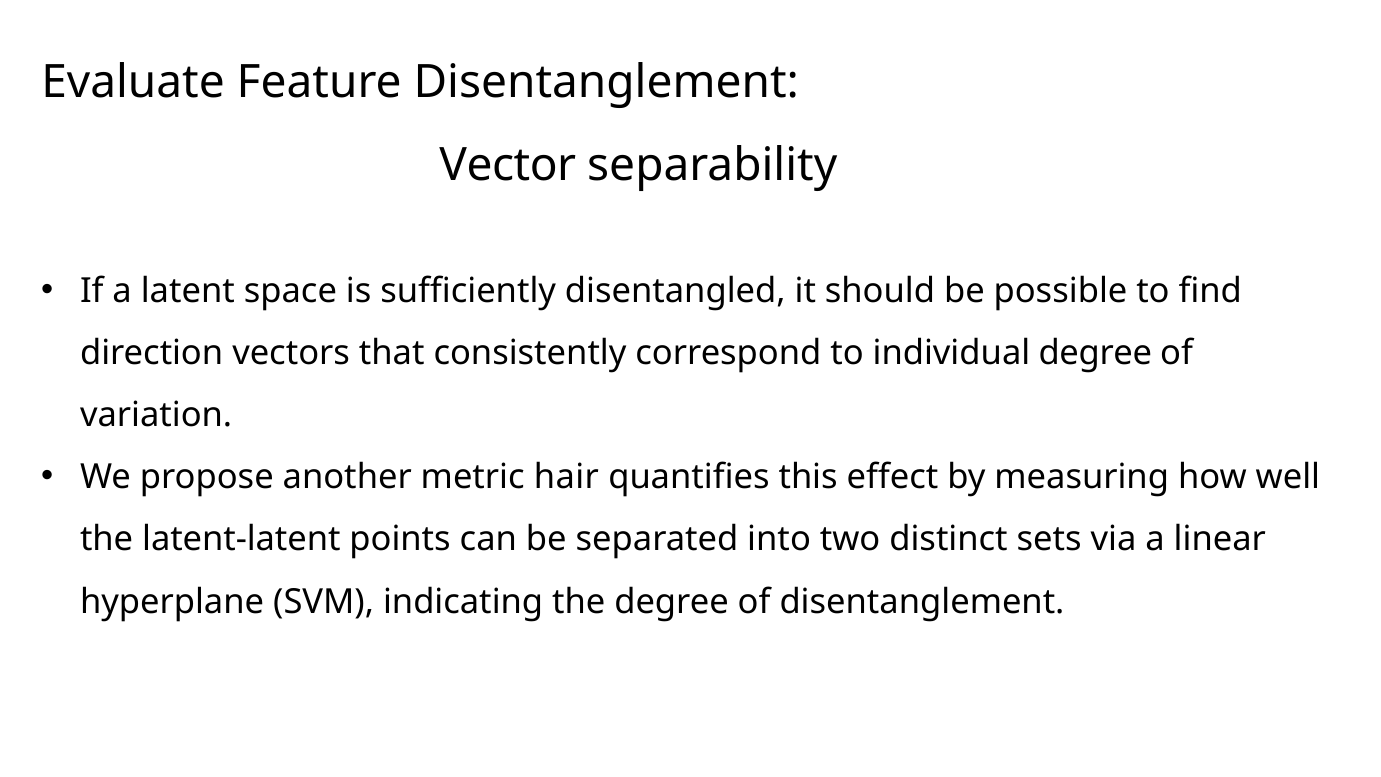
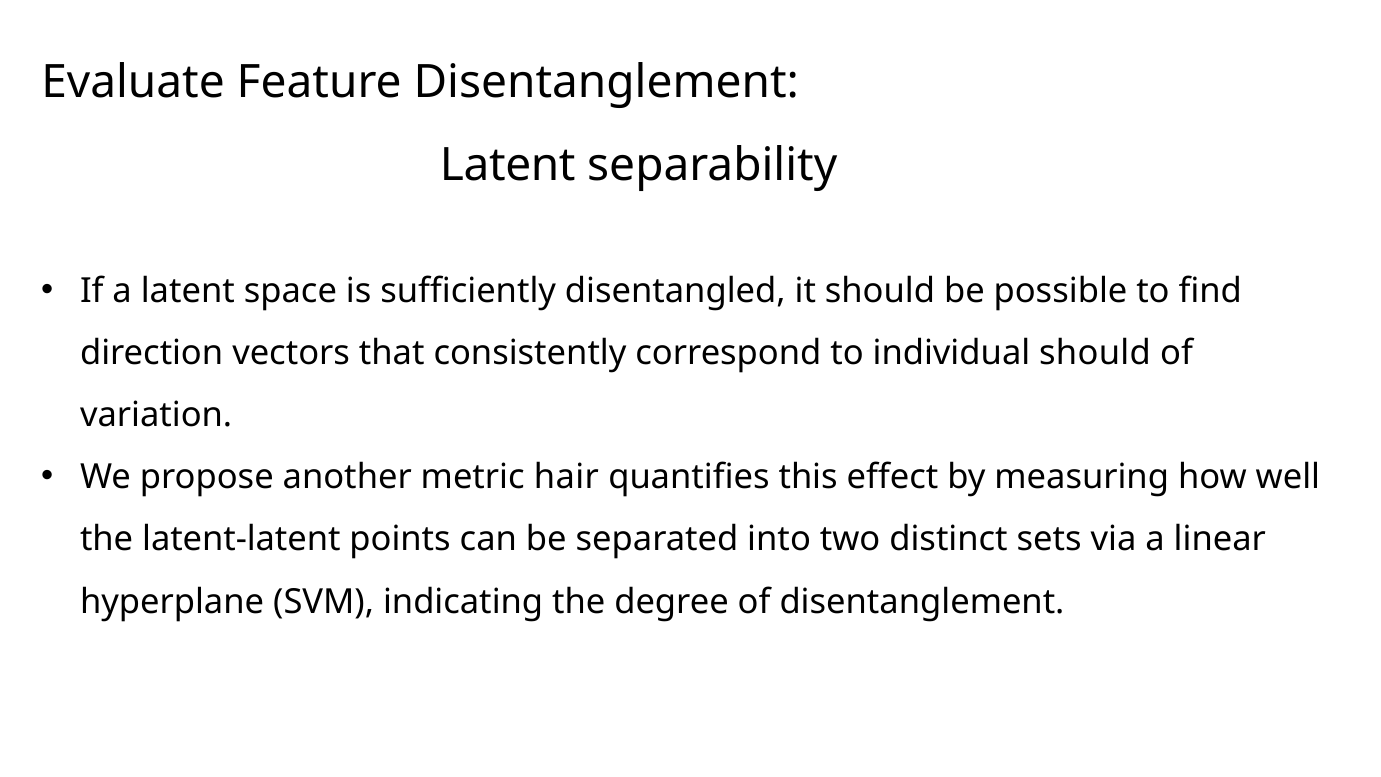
Vector: Vector -> Latent (508, 165)
individual degree: degree -> should (1095, 353)
